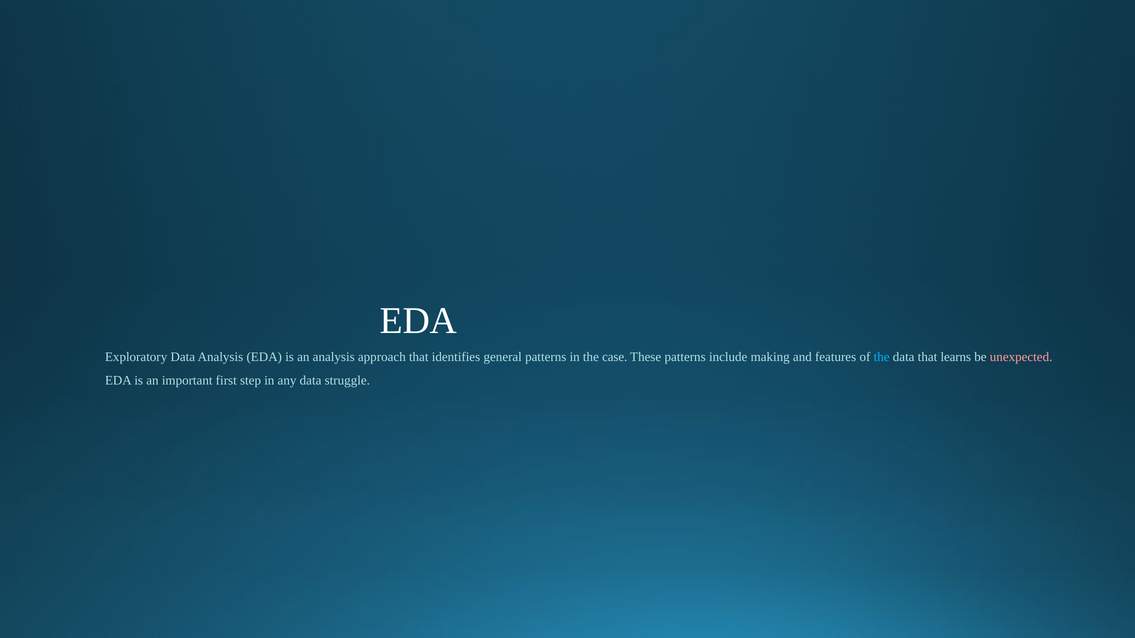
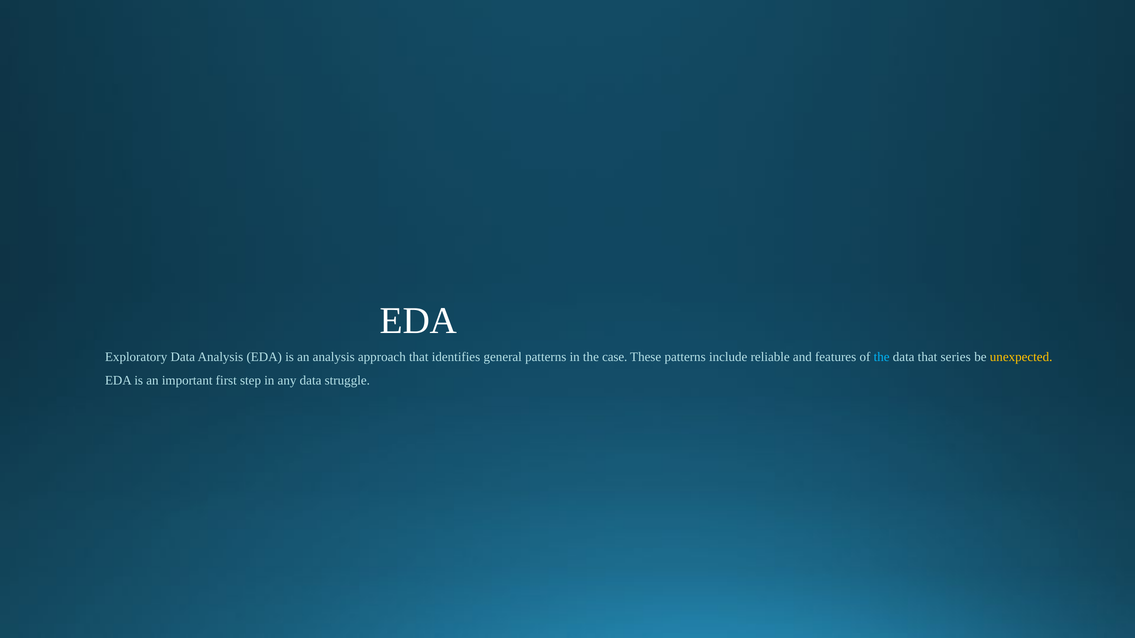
making: making -> reliable (770, 357)
learns: learns -> series (956, 357)
unexpected colour: pink -> yellow (1021, 357)
